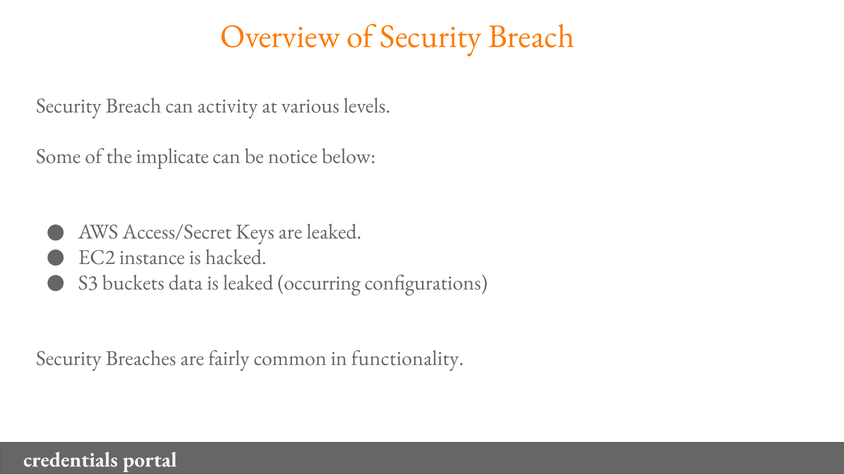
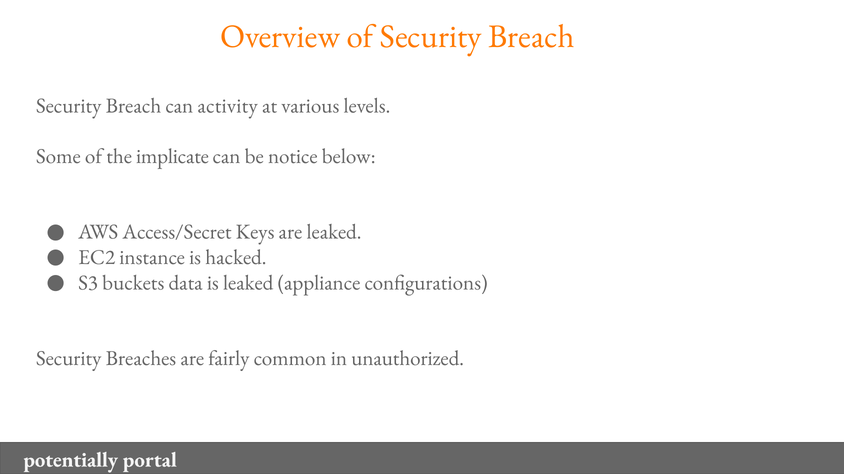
occurring: occurring -> appliance (319, 283)
functionality: functionality -> unauthorized (408, 359)
credentials: credentials -> potentially (71, 460)
